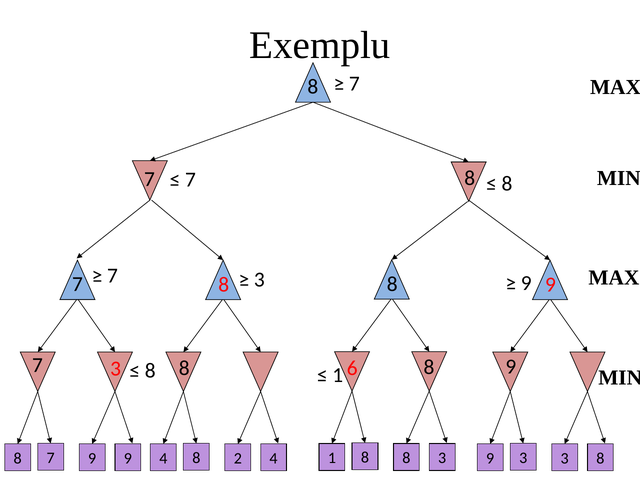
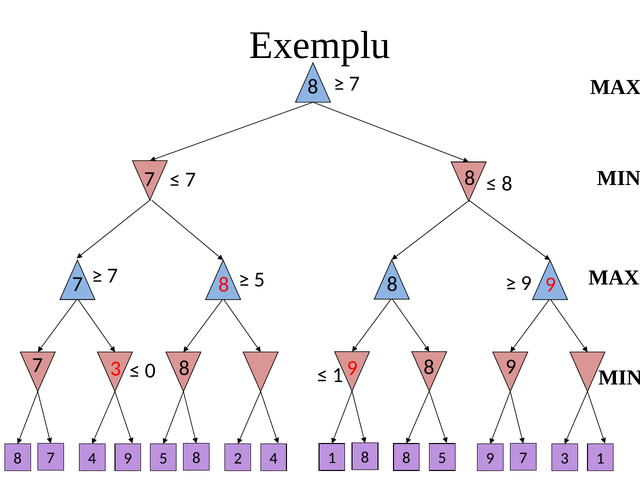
3: 3 -> 5 (259, 279)
8: 8 -> 0 (150, 371)
1 6: 6 -> 9 (352, 368)
7 9: 9 -> 4 (92, 458)
9 4: 4 -> 5 (163, 459)
8 8 3: 3 -> 5 (442, 458)
9 3: 3 -> 7 (523, 458)
8: 8 -> 1 (600, 459)
